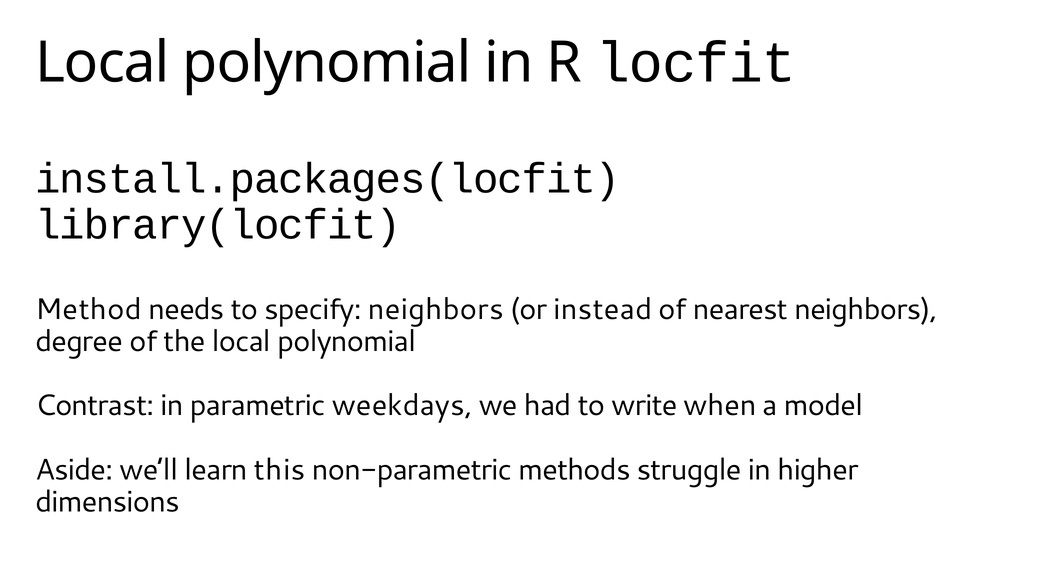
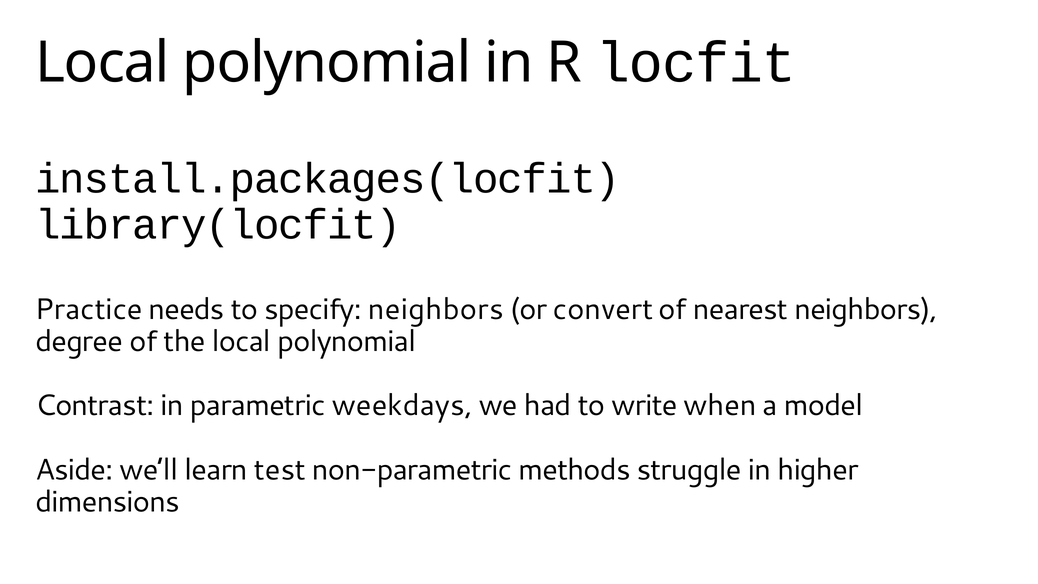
Method: Method -> Practice (89, 309)
instead: instead -> convert (603, 309)
this: this -> test (280, 470)
